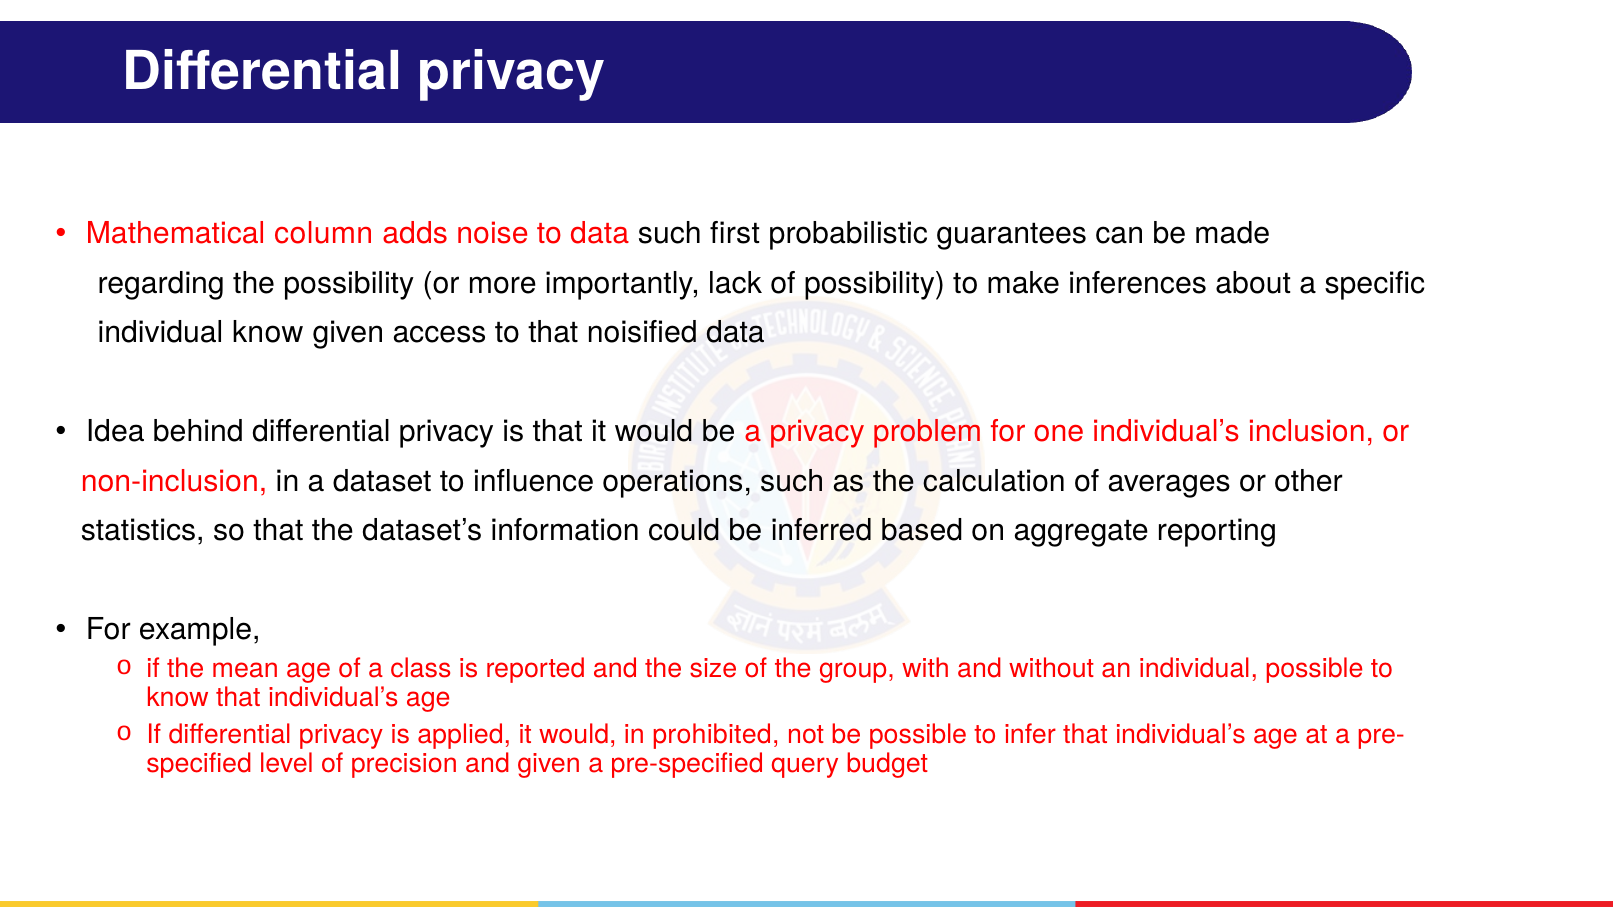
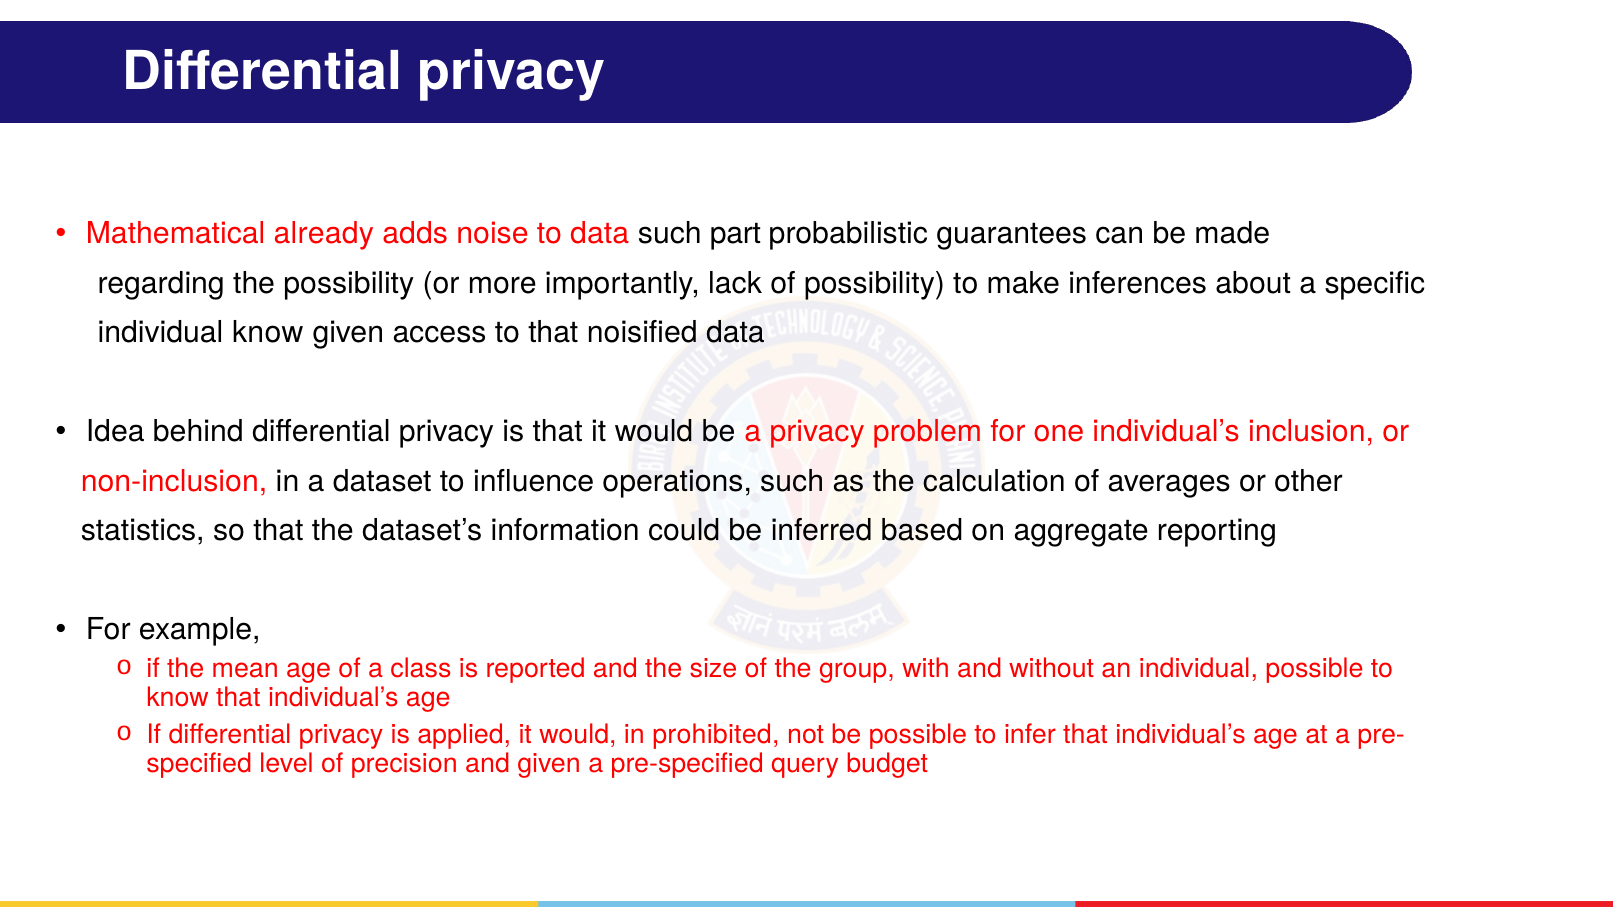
column: column -> already (324, 234)
first: first -> part (735, 234)
